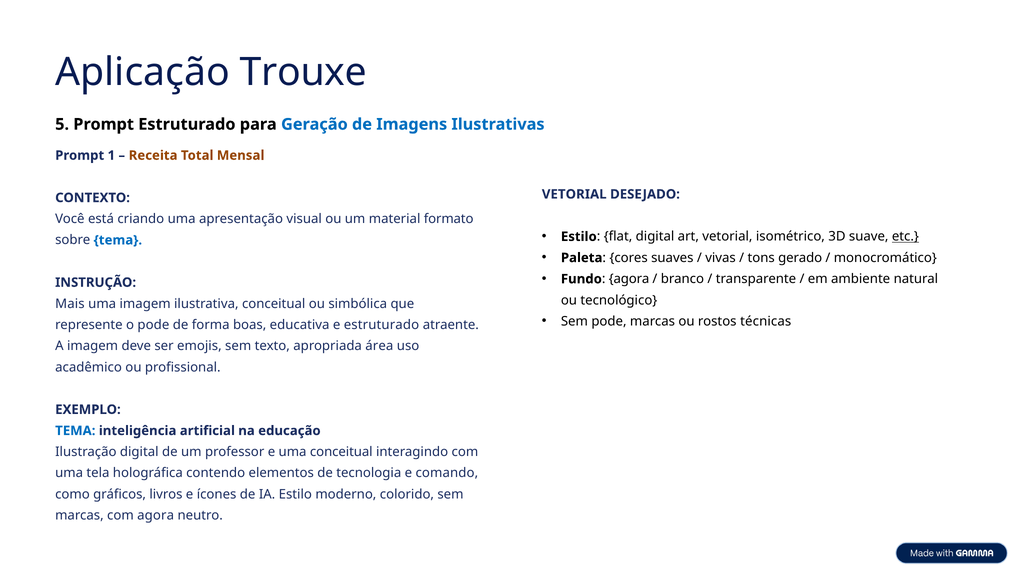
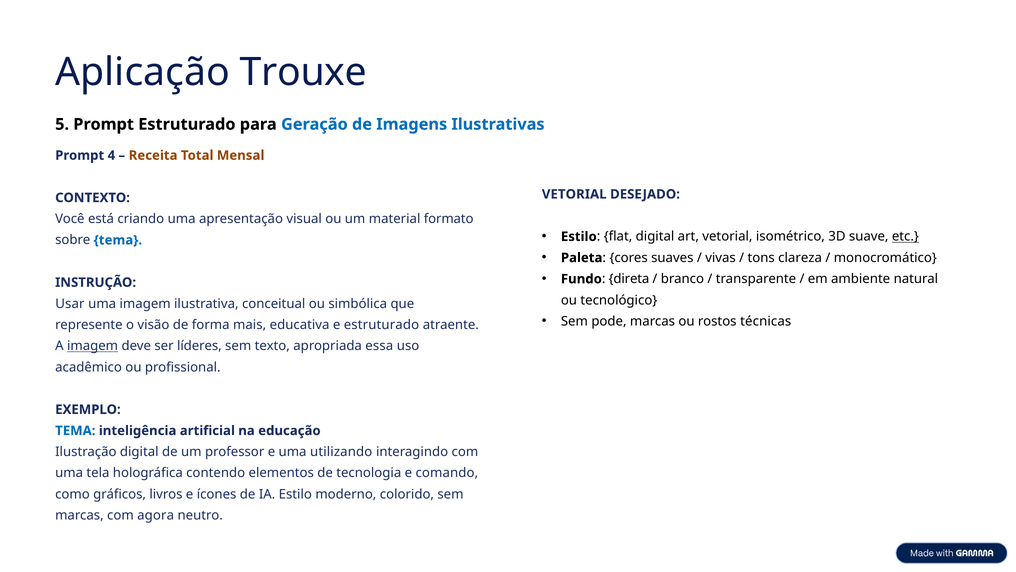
1: 1 -> 4 (111, 155)
gerado: gerado -> clareza (800, 258)
agora: agora -> direta (629, 279)
Mais: Mais -> Usar (70, 303)
o pode: pode -> visão (153, 325)
boas: boas -> mais (250, 325)
imagem underline: none -> present (93, 346)
emojis: emojis -> líderes (199, 346)
área: área -> essa (379, 346)
uma conceitual: conceitual -> utilizando (341, 452)
